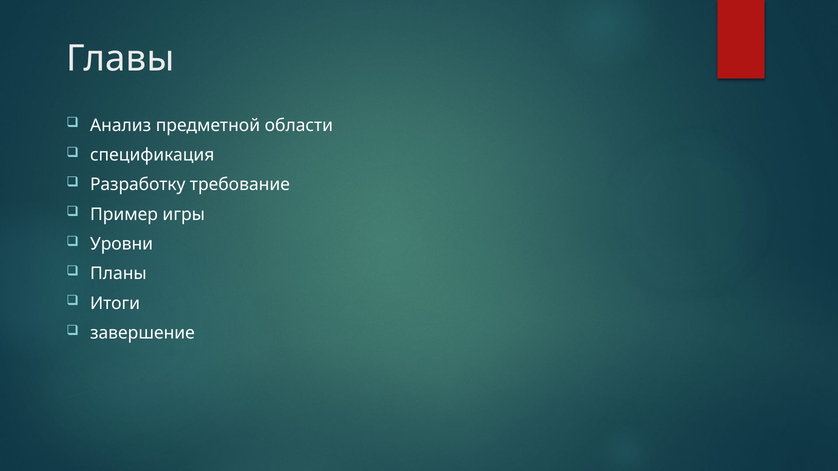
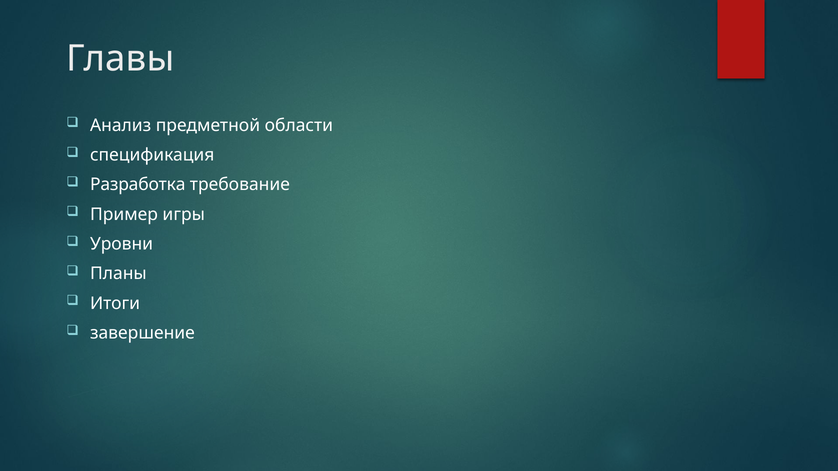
Разработку: Разработку -> Разработка (138, 185)
